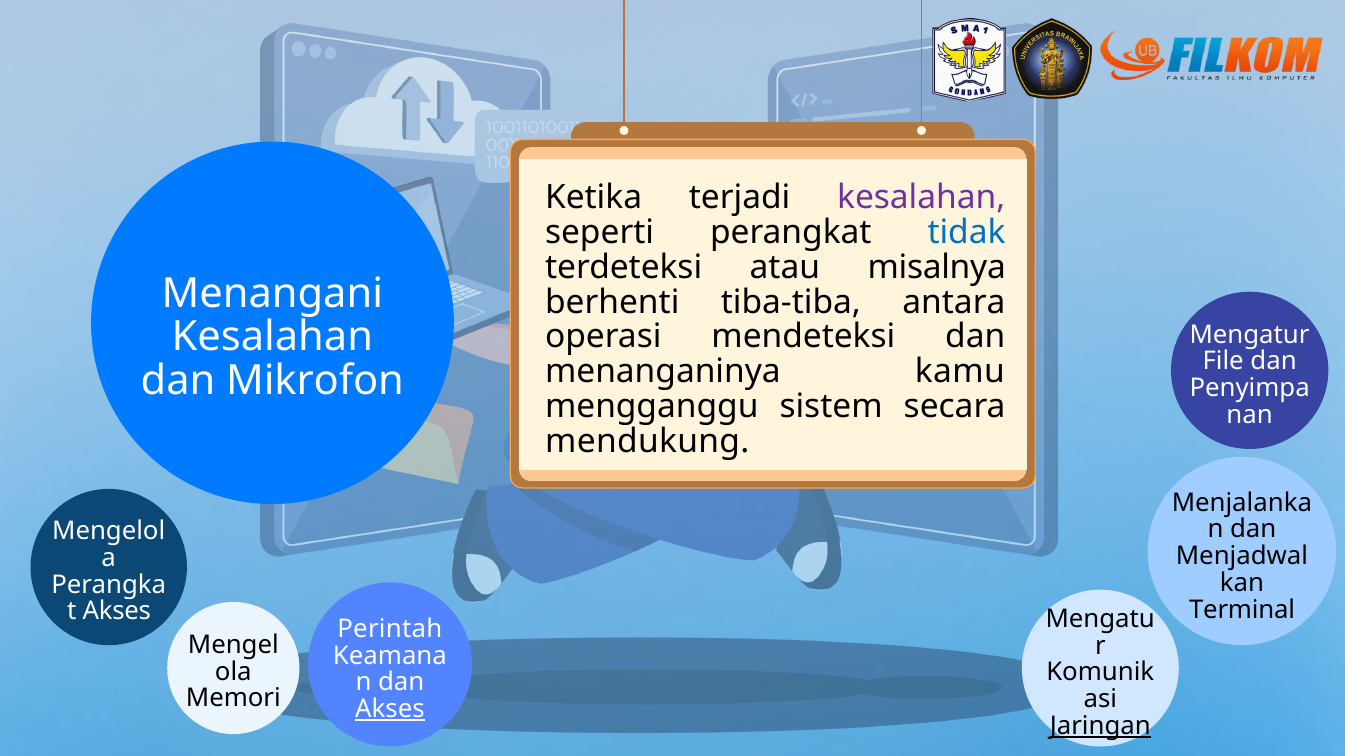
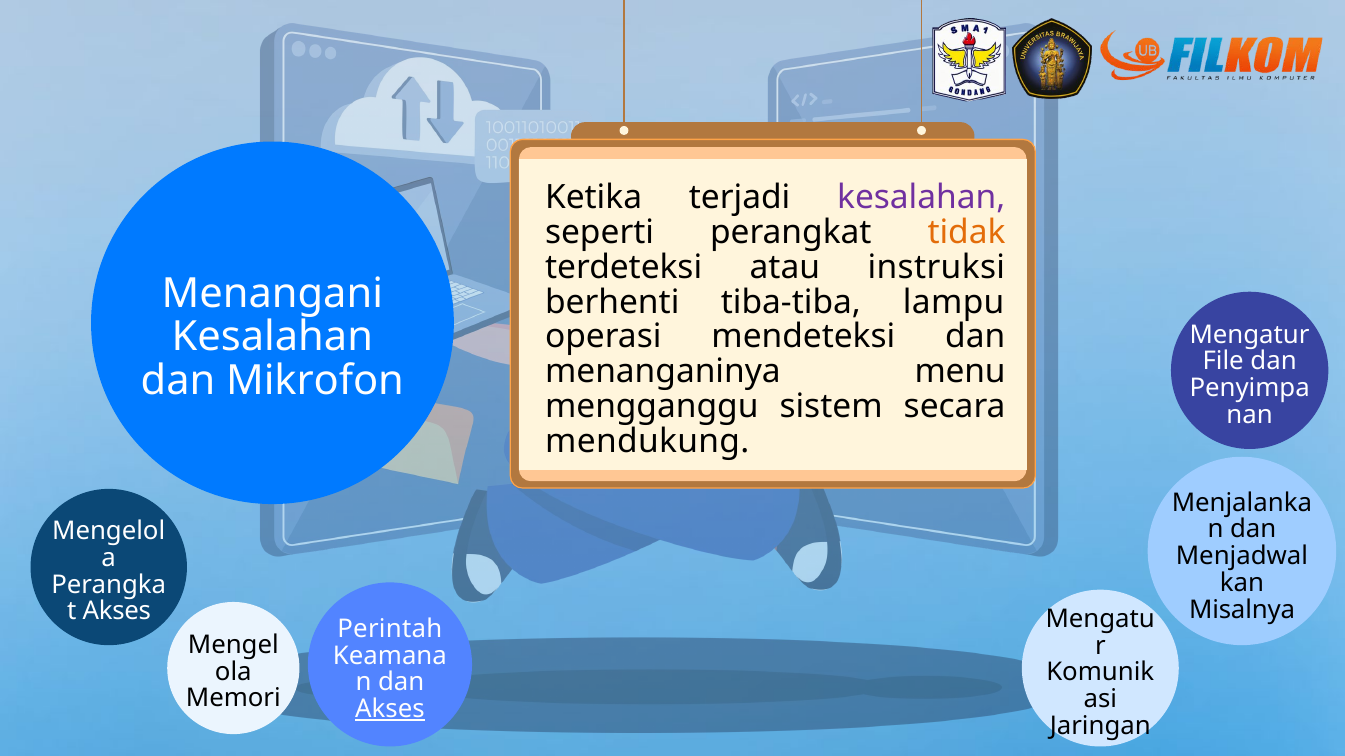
tidak colour: blue -> orange (966, 233)
misalnya: misalnya -> instruksi (936, 267)
antara: antara -> lampu (954, 302)
kamu: kamu -> menu (960, 372)
Terminal: Terminal -> Misalnya (1242, 610)
Jaringan underline: present -> none (1100, 726)
